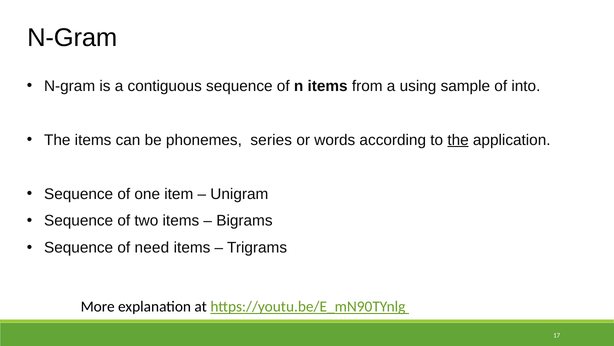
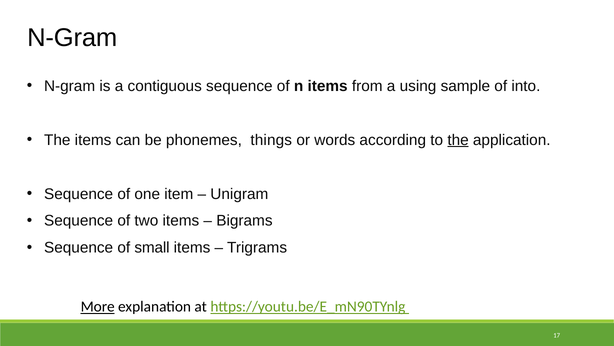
series: series -> things (271, 140)
need: need -> small (152, 247)
More underline: none -> present (98, 306)
